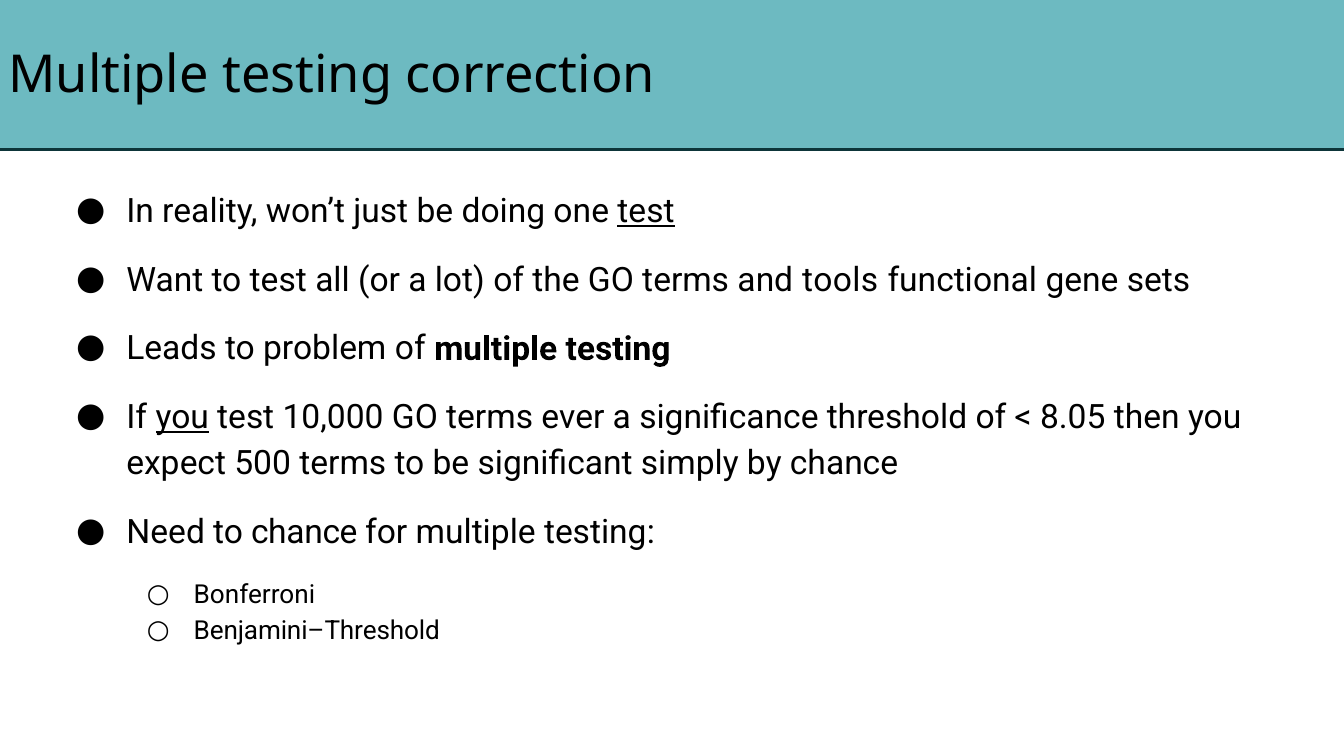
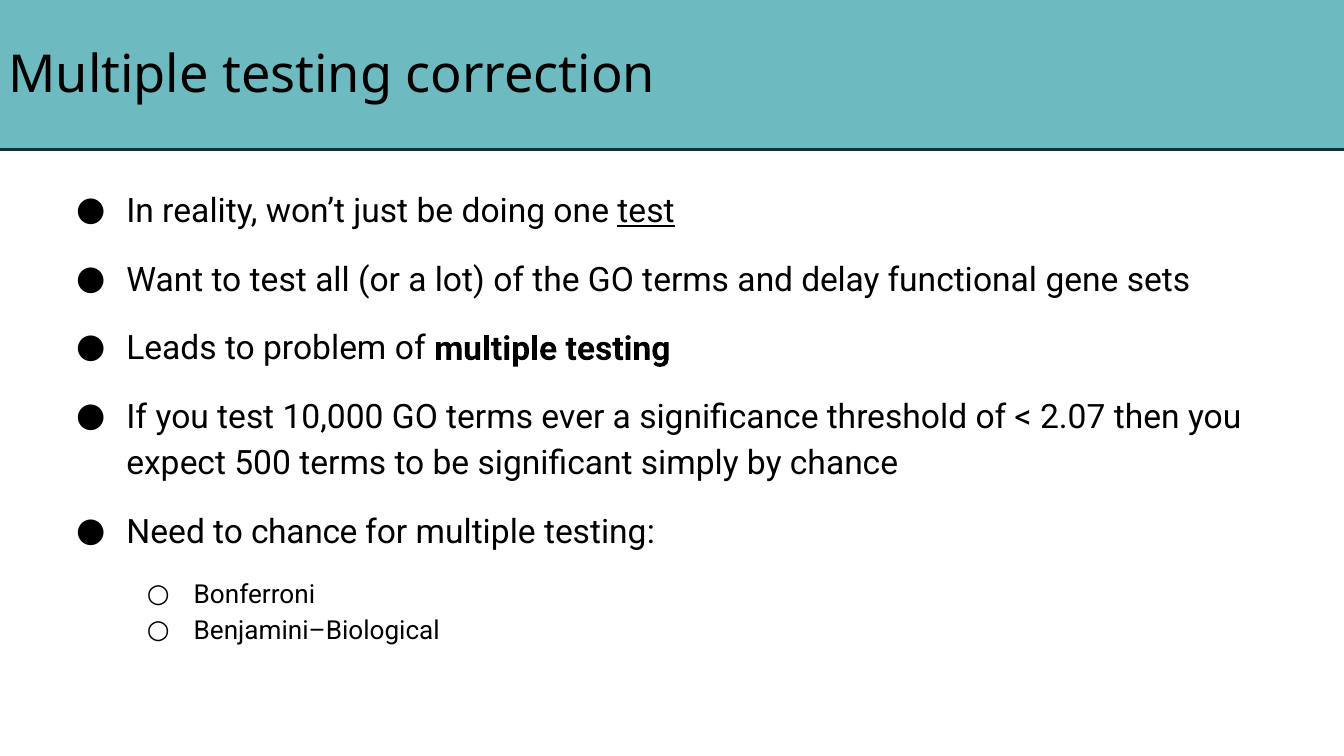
tools: tools -> delay (840, 280)
you underline: present -> none (182, 418)
8.05: 8.05 -> 2.07 (1073, 418)
Benjamini–Threshold: Benjamini–Threshold -> Benjamini–Biological (317, 631)
